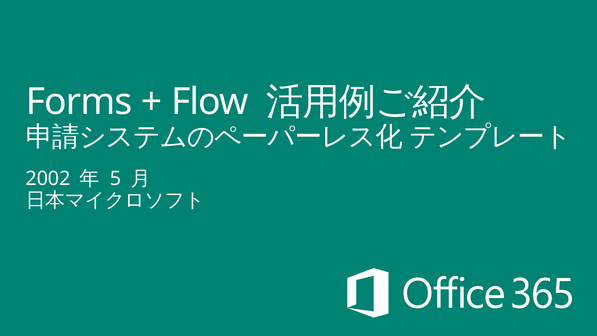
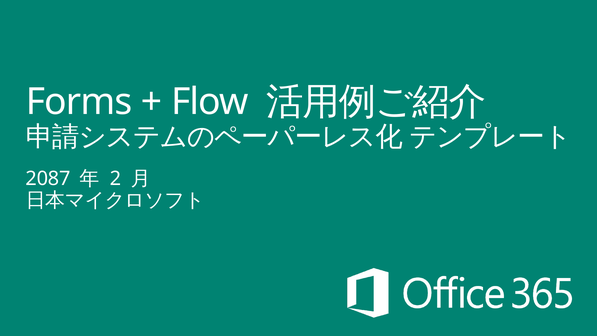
2002: 2002 -> 2087 (48, 179)
5: 5 -> 2 (116, 179)
